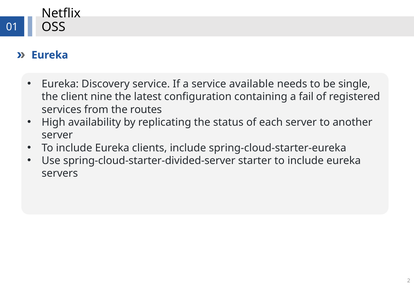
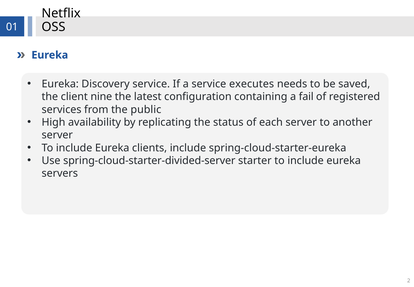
available: available -> executes (252, 84)
single: single -> saved (354, 84)
routes: routes -> public (146, 109)
